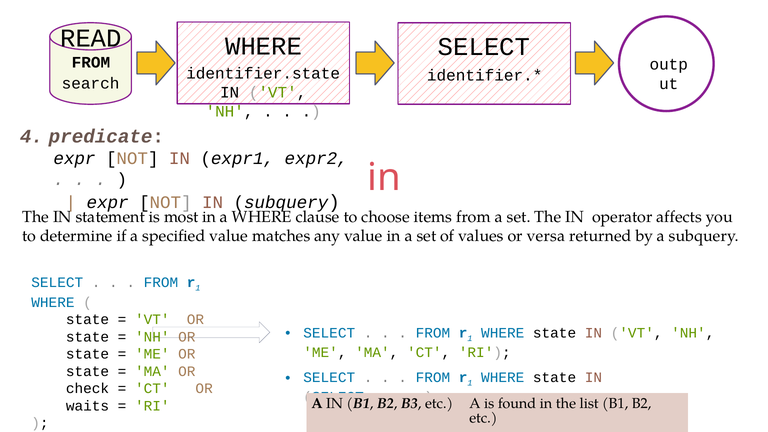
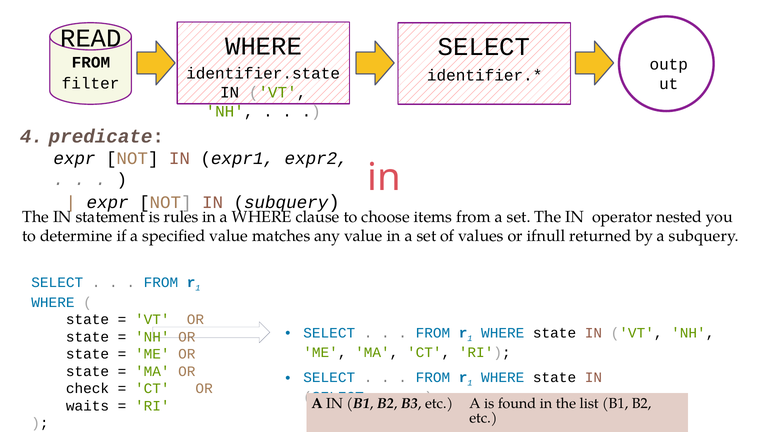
search: search -> filter (91, 84)
most: most -> rules (181, 217)
affects: affects -> nested (679, 217)
versa: versa -> ifnull (546, 236)
